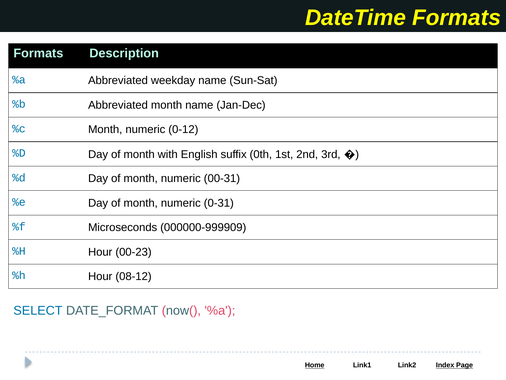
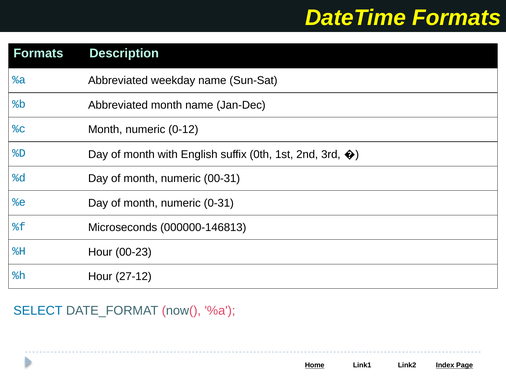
000000-999909: 000000-999909 -> 000000-146813 (203, 227)
08-12: 08-12 -> 27-12 (134, 276)
